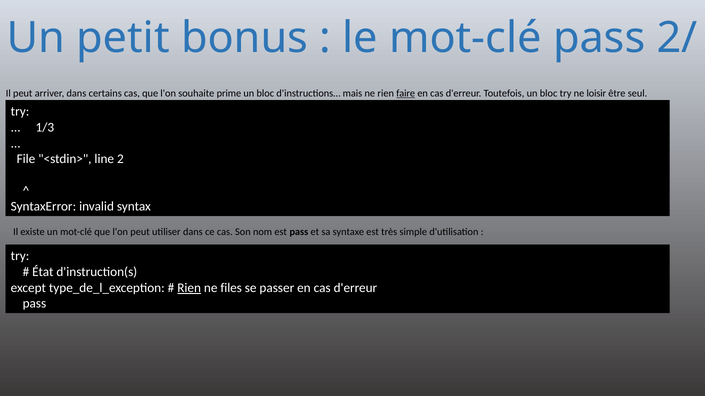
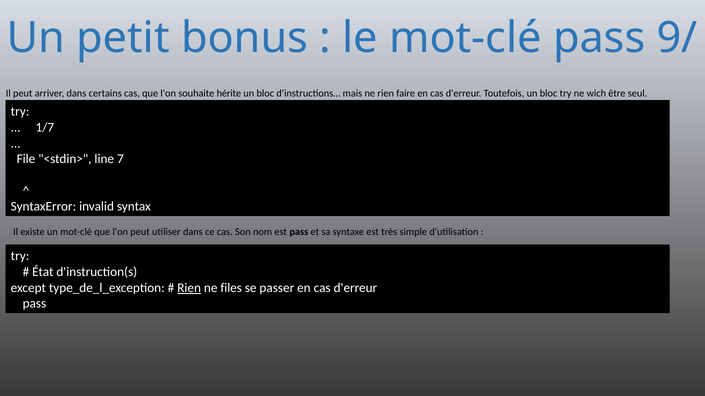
2/: 2/ -> 9/ (677, 38)
prime: prime -> hérite (229, 93)
faire underline: present -> none (406, 93)
loisir: loisir -> wich (596, 93)
1/3: 1/3 -> 1/7 (45, 128)
2: 2 -> 7 (120, 159)
